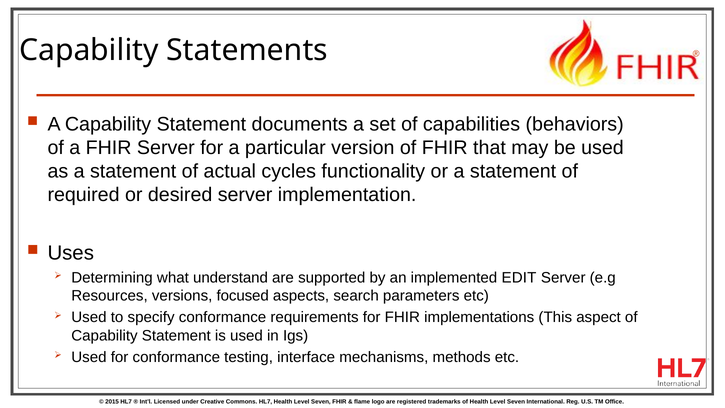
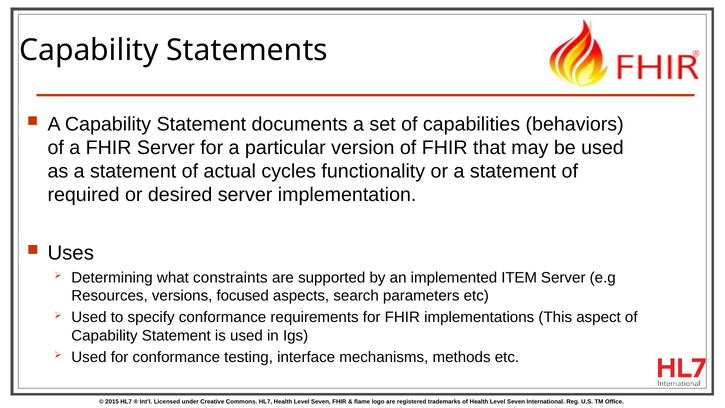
understand: understand -> constraints (230, 278)
EDIT: EDIT -> ITEM (519, 278)
